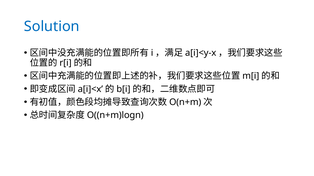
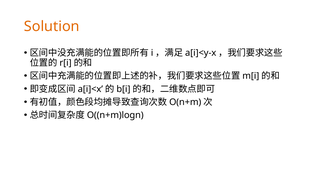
Solution colour: blue -> orange (52, 26)
